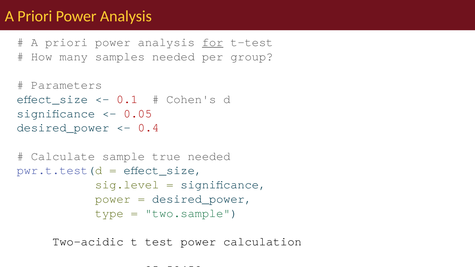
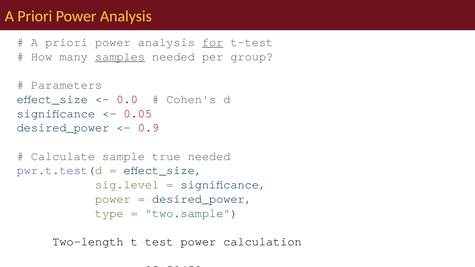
samples underline: none -> present (120, 57)
0.1: 0.1 -> 0.0 (127, 99)
0.4: 0.4 -> 0.9 (149, 128)
Two-acidic: Two-acidic -> Two-length (88, 242)
